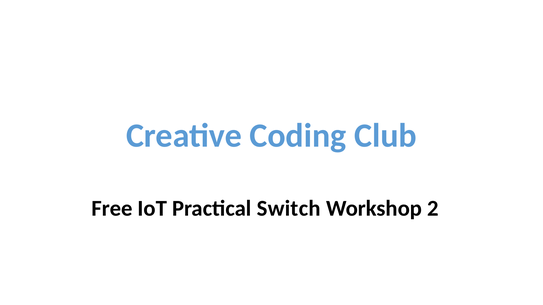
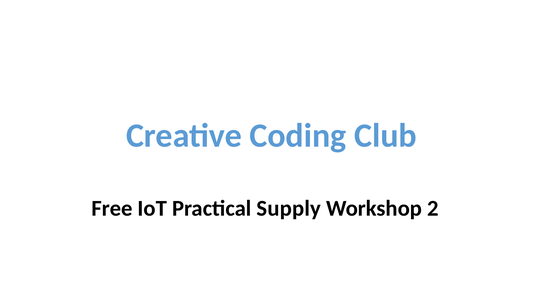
Switch: Switch -> Supply (289, 209)
